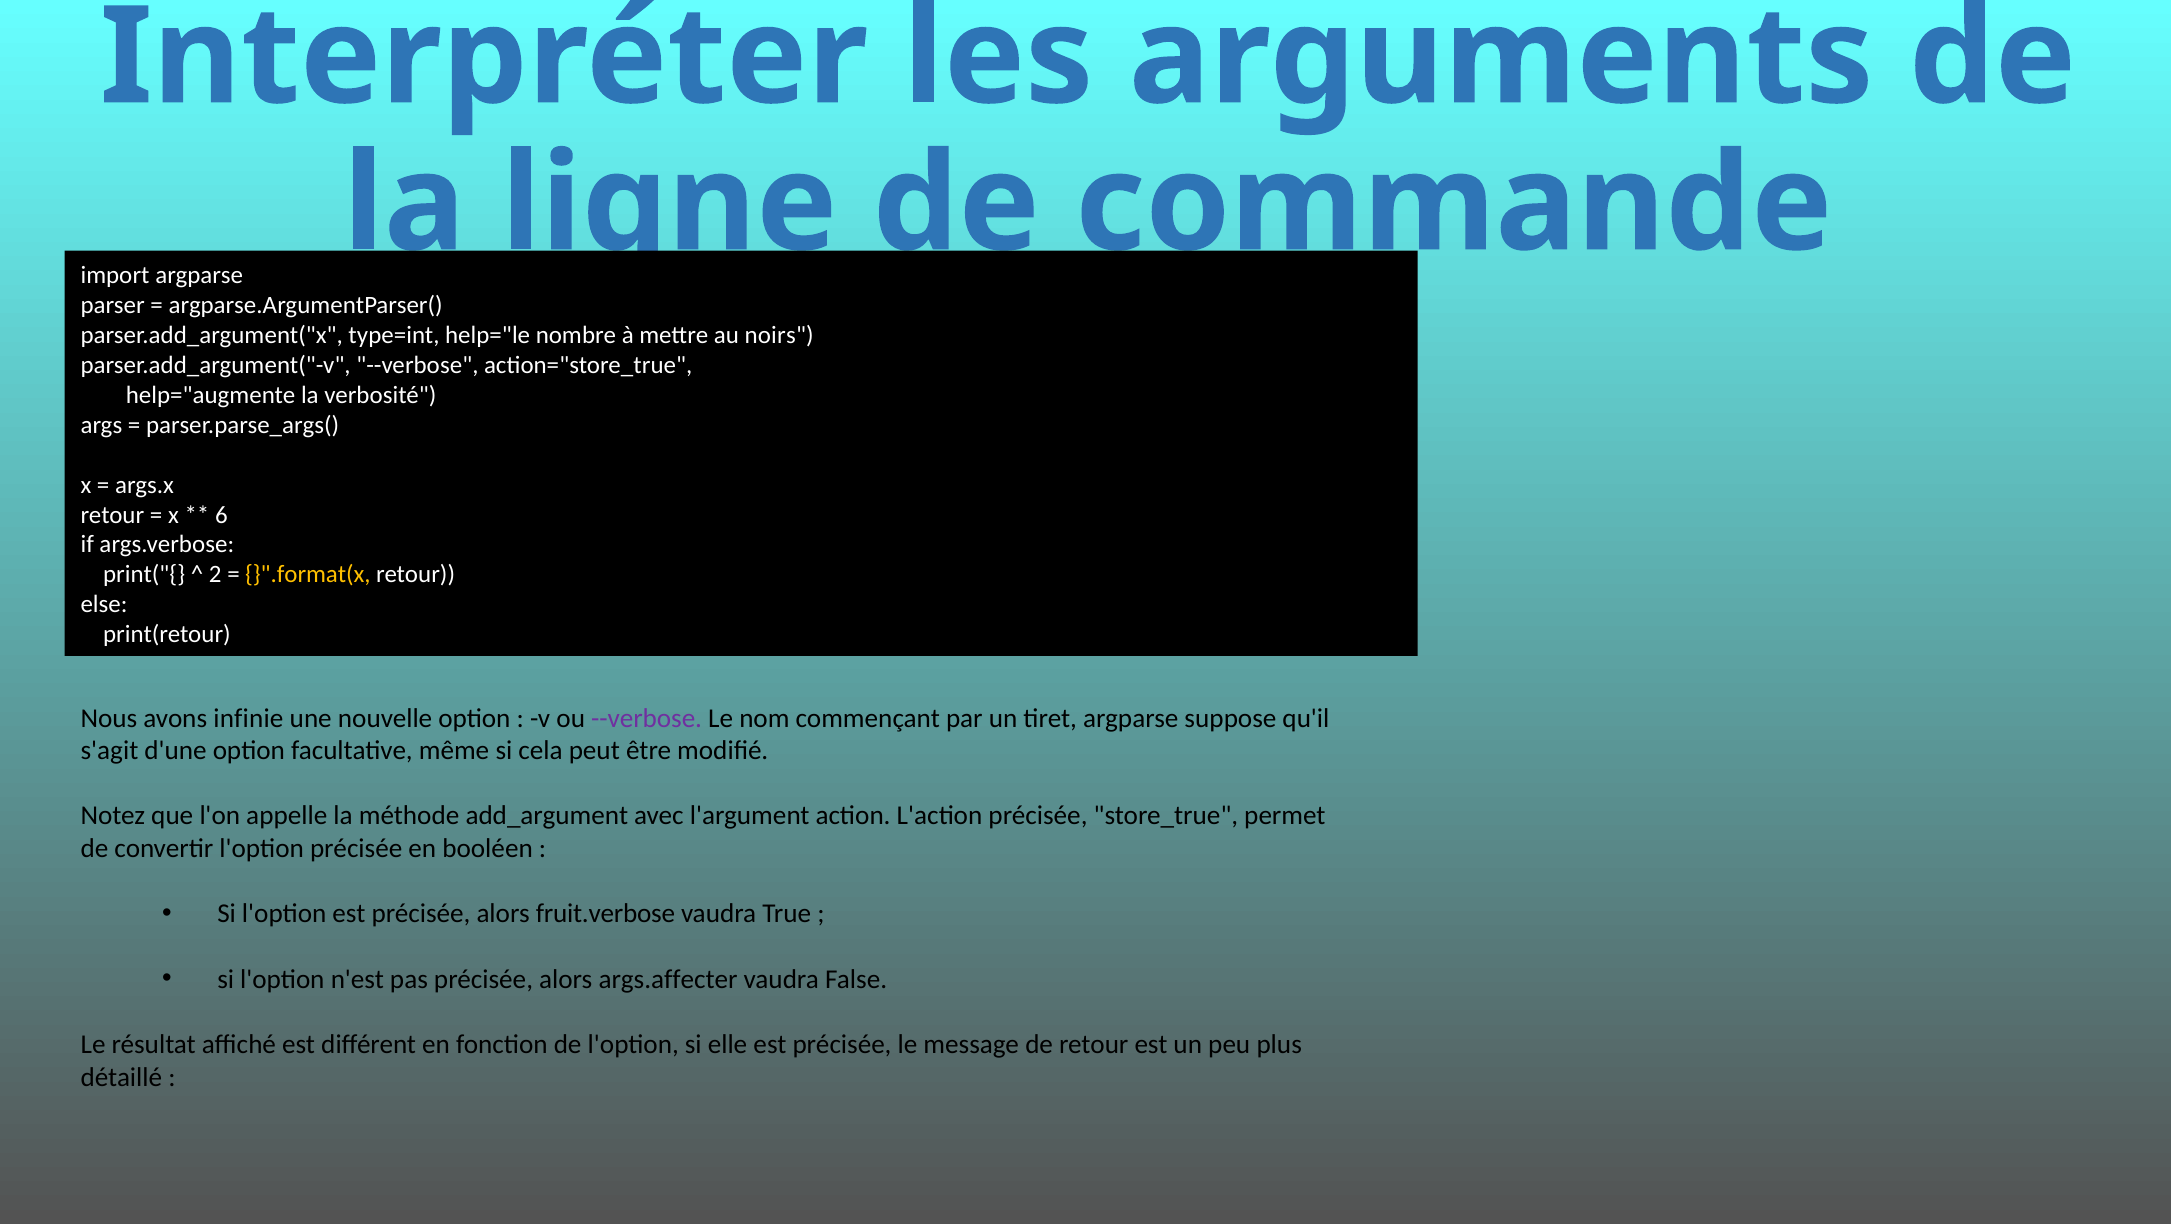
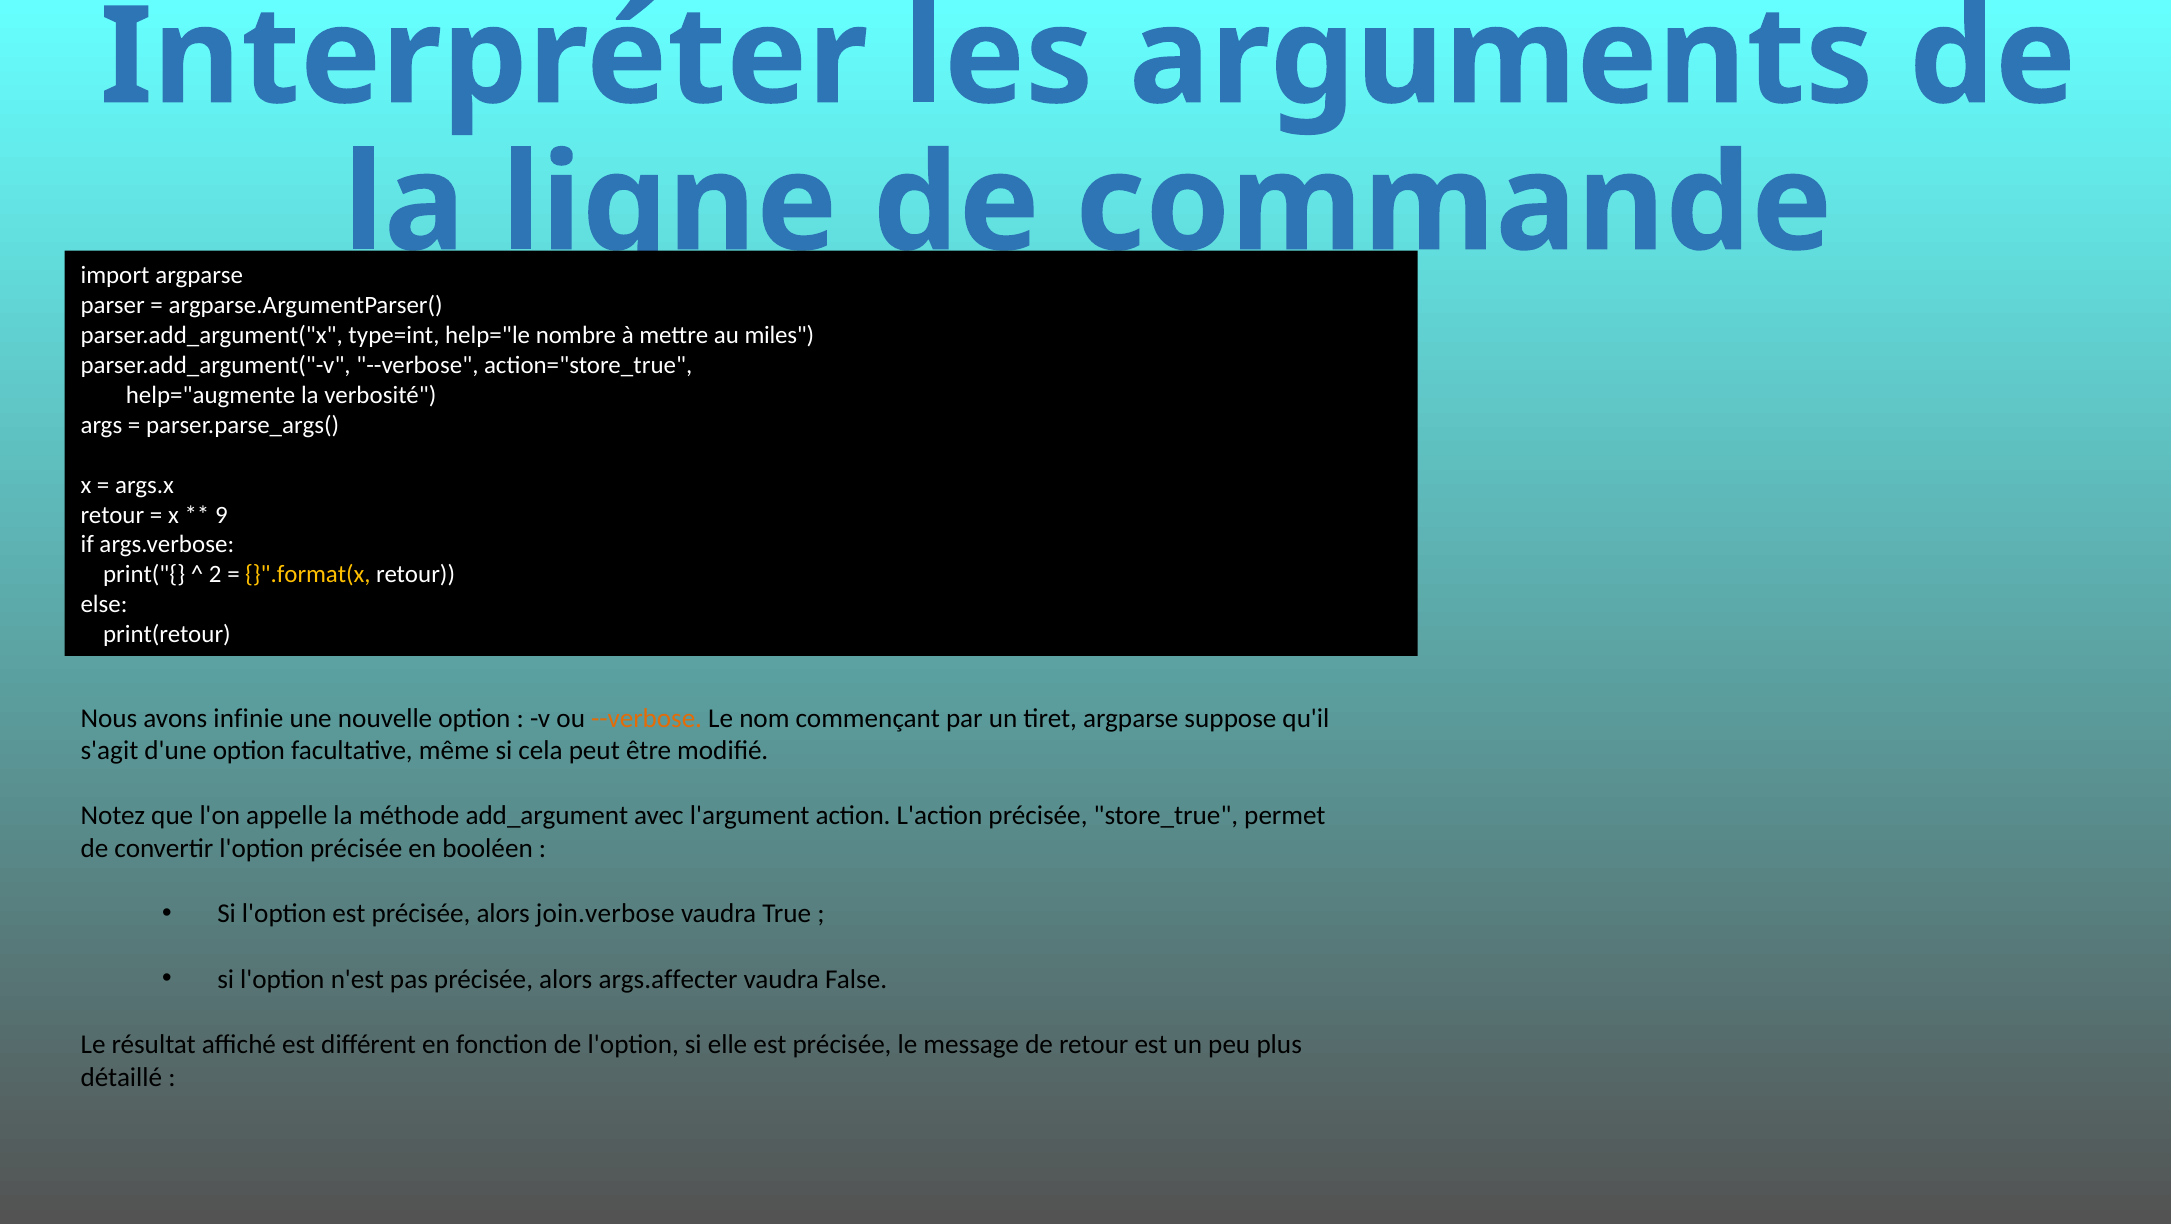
noirs: noirs -> miles (779, 335)
6: 6 -> 9 (221, 515)
--verbose colour: purple -> orange (647, 718)
fruit.verbose: fruit.verbose -> join.verbose (605, 914)
